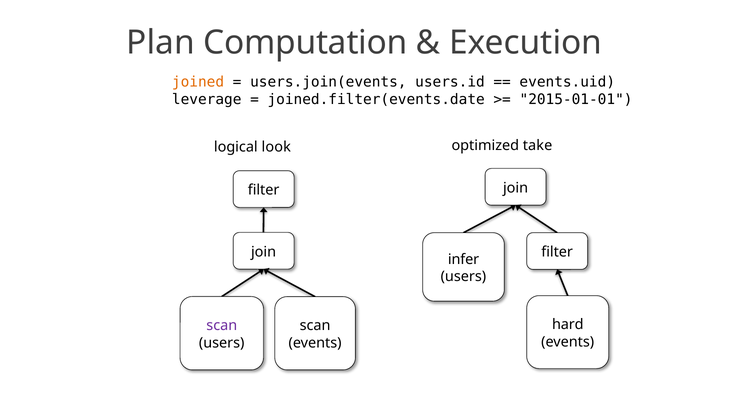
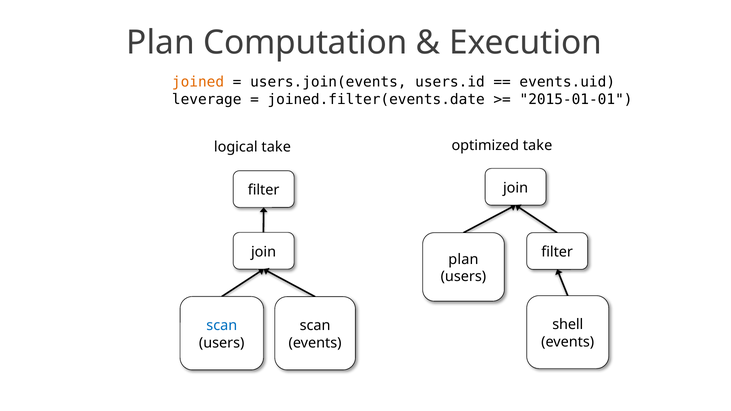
logical look: look -> take (276, 147)
infer: infer -> plan (463, 259)
hard: hard -> shell (568, 325)
scan colour: purple -> blue (222, 326)
